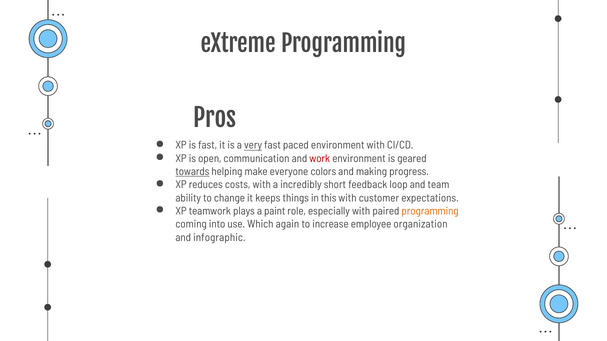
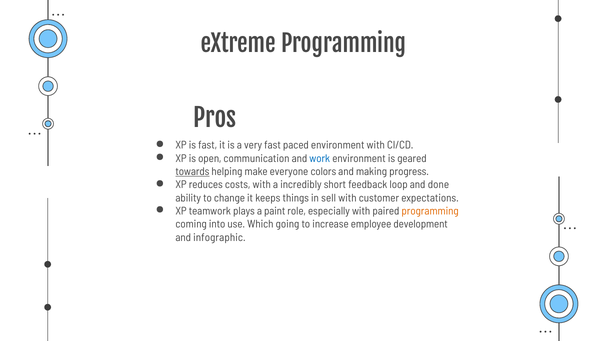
very underline: present -> none (253, 146)
work colour: red -> blue (320, 159)
team: team -> done (438, 185)
this: this -> sell (329, 198)
again: again -> going (287, 225)
organization: organization -> development (421, 225)
